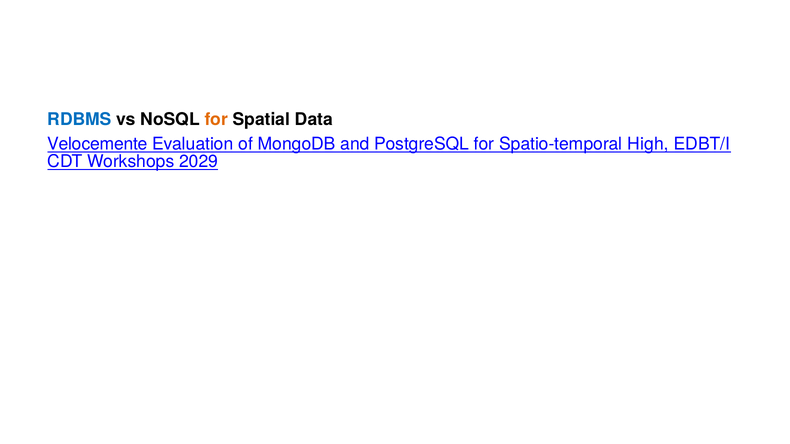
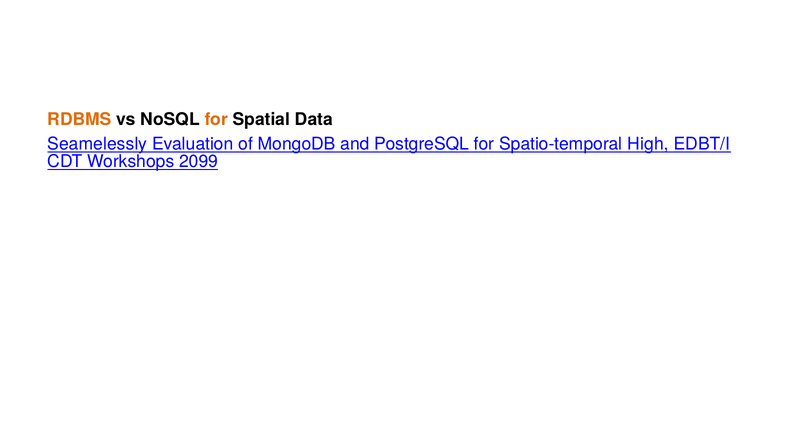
RDBMS colour: blue -> orange (79, 119)
Velocemente: Velocemente -> Seamelessly (97, 144)
2029: 2029 -> 2099 (199, 162)
